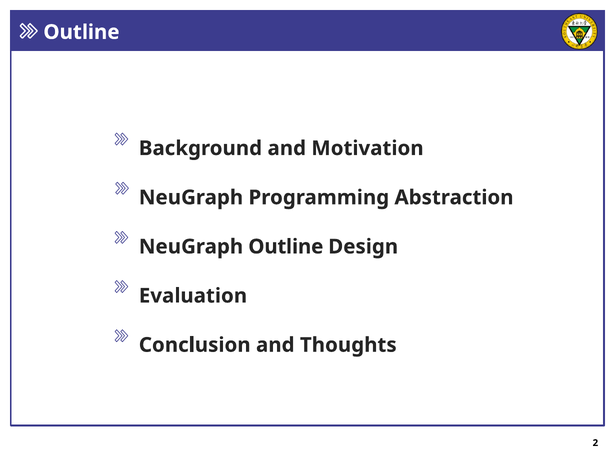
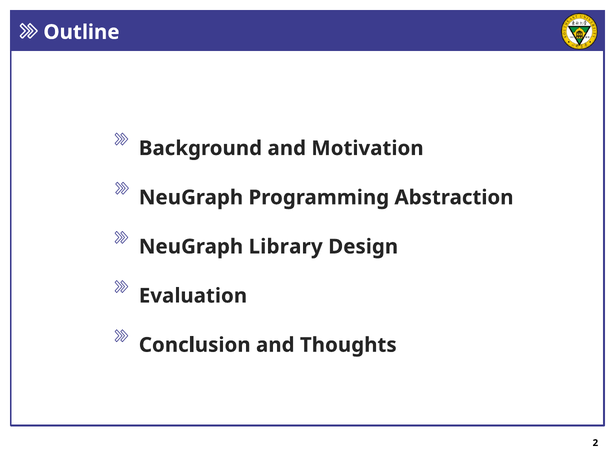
NeuGraph Outline: Outline -> Library (286, 247)
